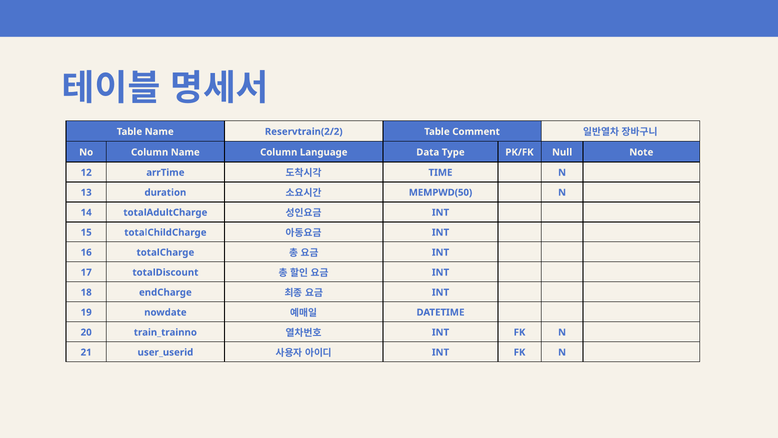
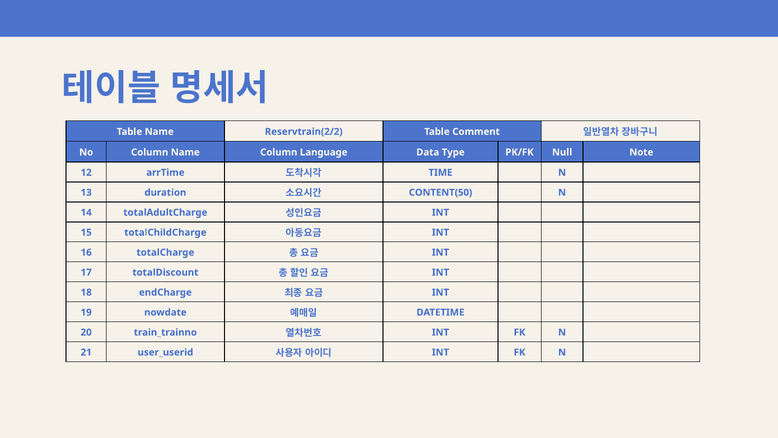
MEMPWD(50: MEMPWD(50 -> CONTENT(50 (440, 192)
